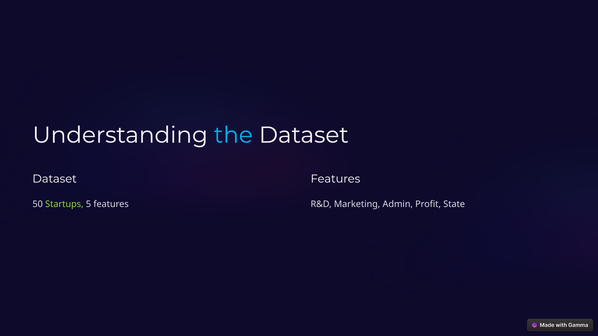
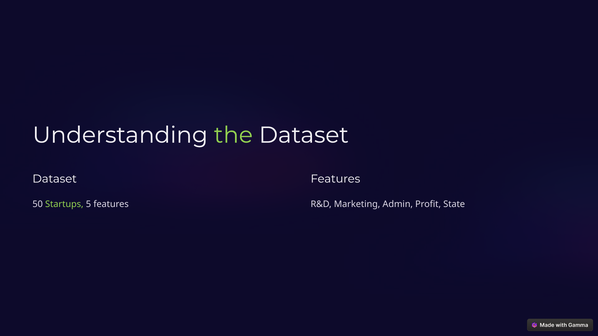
the colour: light blue -> light green (233, 135)
